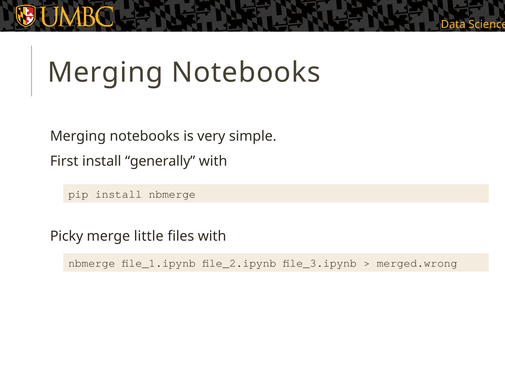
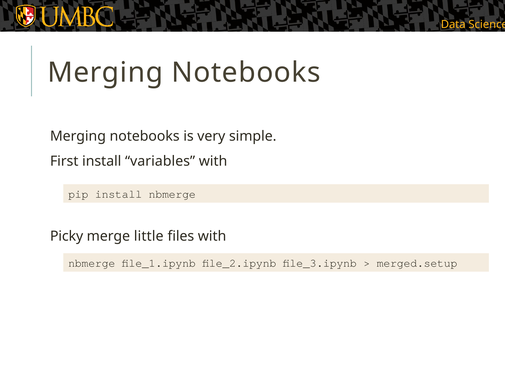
generally: generally -> variables (160, 161)
merged.wrong: merged.wrong -> merged.setup (417, 263)
